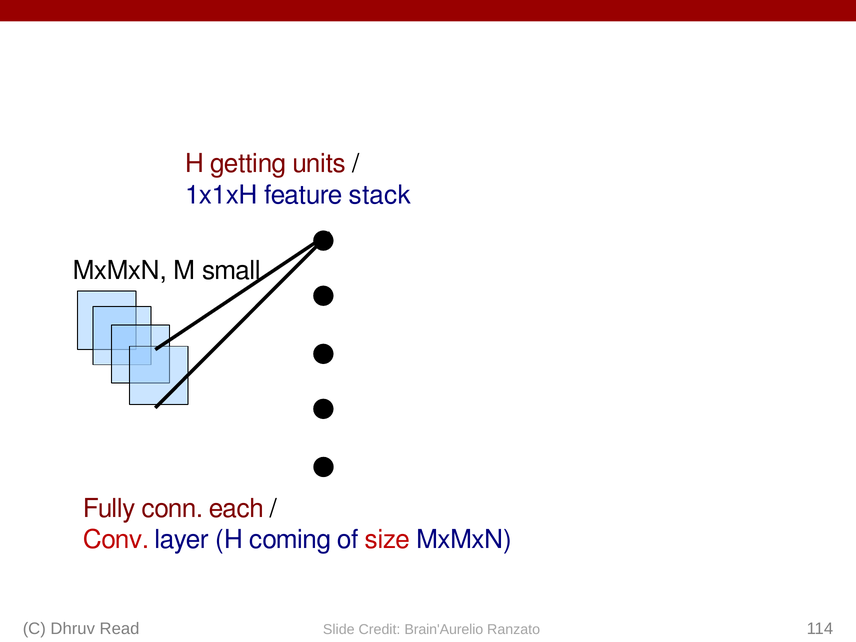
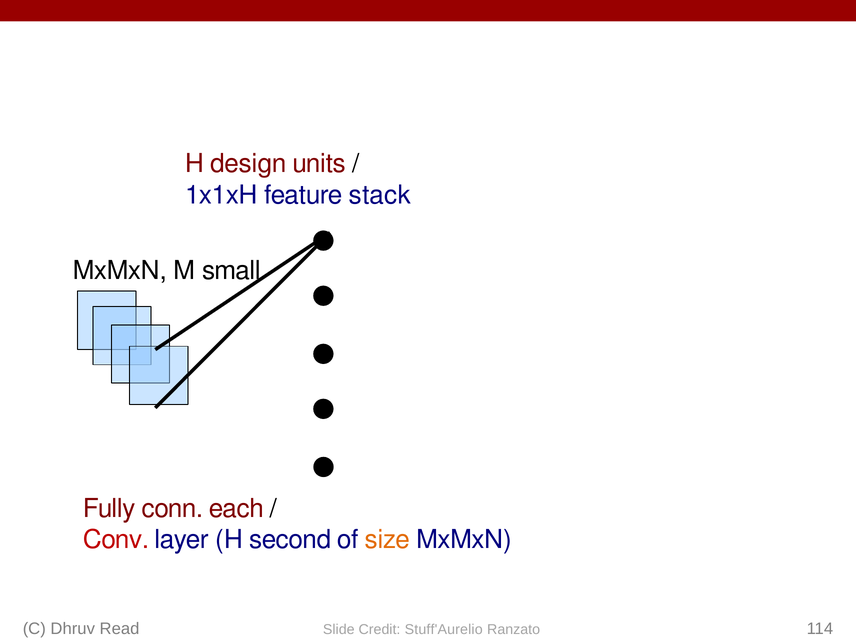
getting: getting -> design (248, 164)
coming: coming -> second (290, 540)
size colour: red -> orange (387, 540)
Brain'Aurelio: Brain'Aurelio -> Stuff'Aurelio (444, 630)
